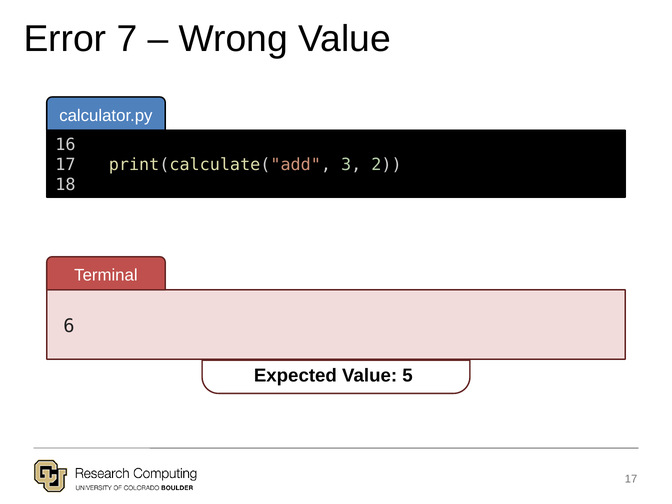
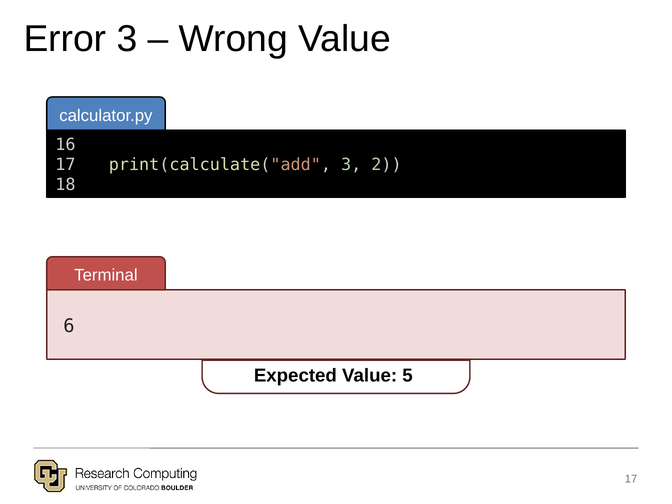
Error 7: 7 -> 3 (127, 39)
